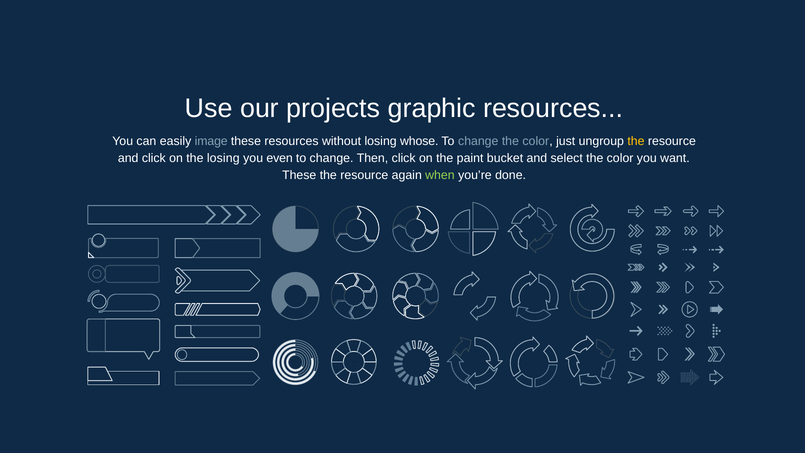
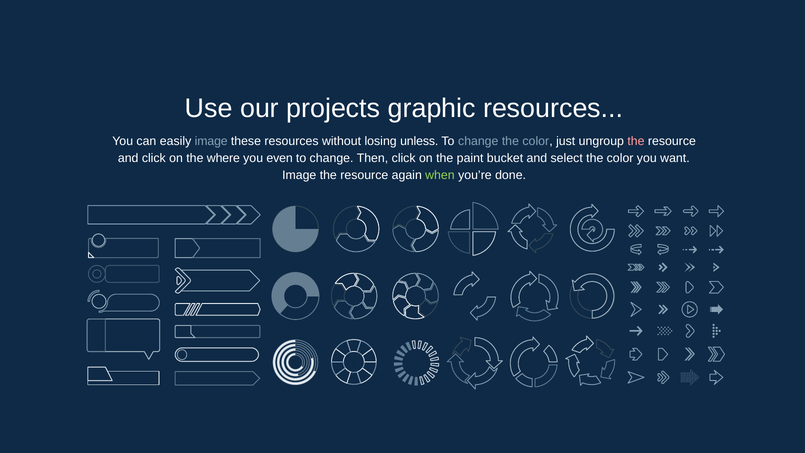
whose: whose -> unless (419, 141)
the colour: yellow -> pink (636, 141)
the losing: losing -> where (223, 158)
These: These -> Image (299, 175)
